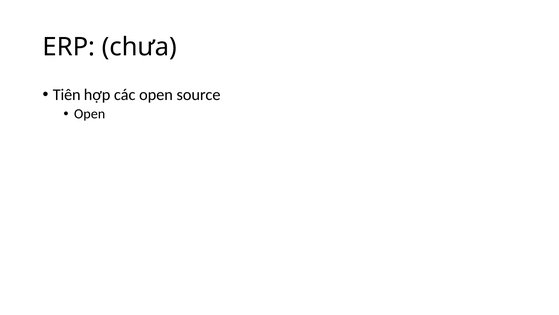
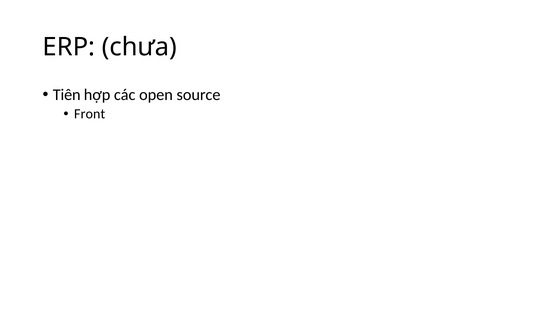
Open: Open -> Front (90, 114)
